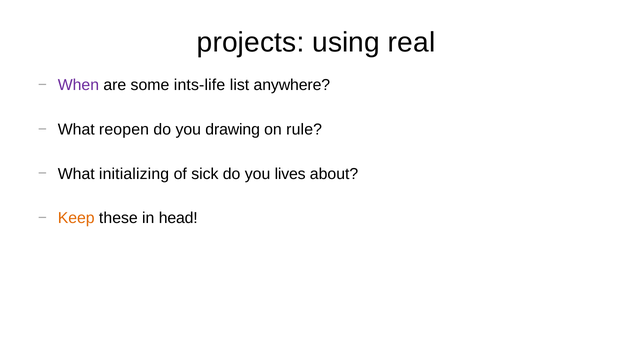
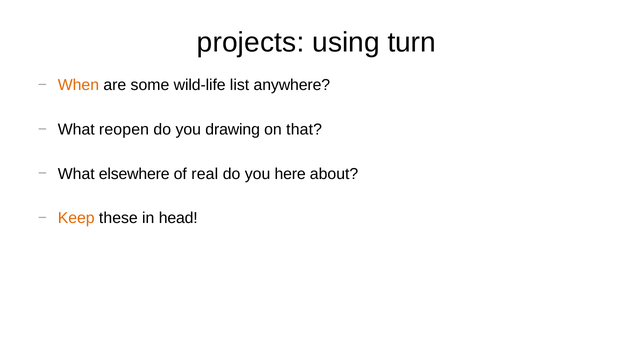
real: real -> turn (412, 43)
When colour: purple -> orange (78, 85)
ints-life: ints-life -> wild-life (200, 85)
rule: rule -> that (304, 130)
initializing: initializing -> elsewhere (134, 174)
sick: sick -> real (205, 174)
lives: lives -> here (290, 174)
